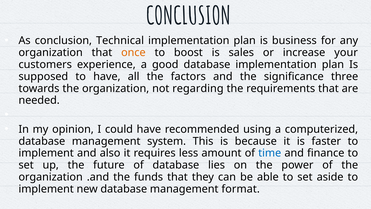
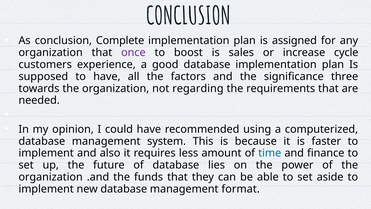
Technical: Technical -> Complete (120, 41)
business: business -> assigned (294, 41)
once colour: orange -> purple (133, 53)
your: your -> cycle (346, 53)
